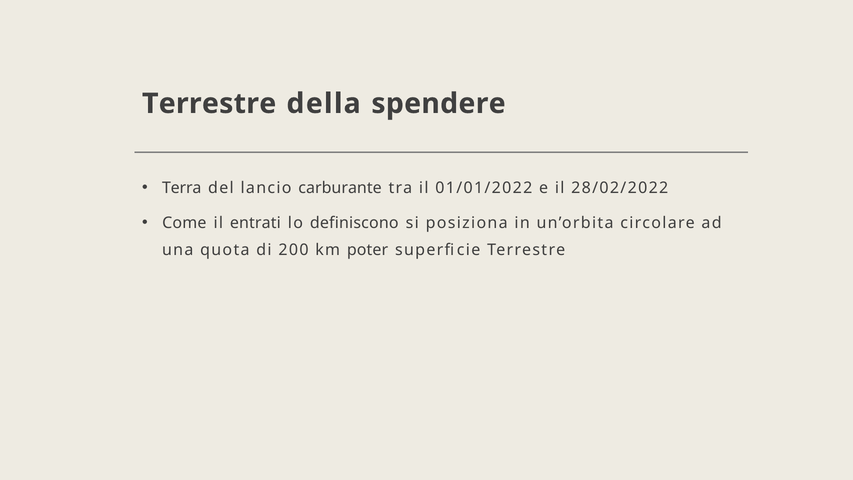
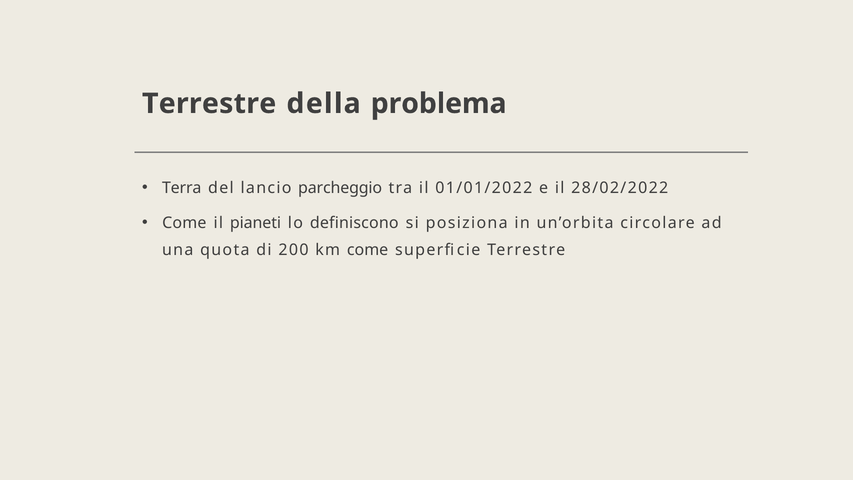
spendere: spendere -> problema (439, 104)
carburante: carburante -> parcheggio (340, 188)
entrati: entrati -> pianeti (256, 223)
km poter: poter -> come (368, 250)
